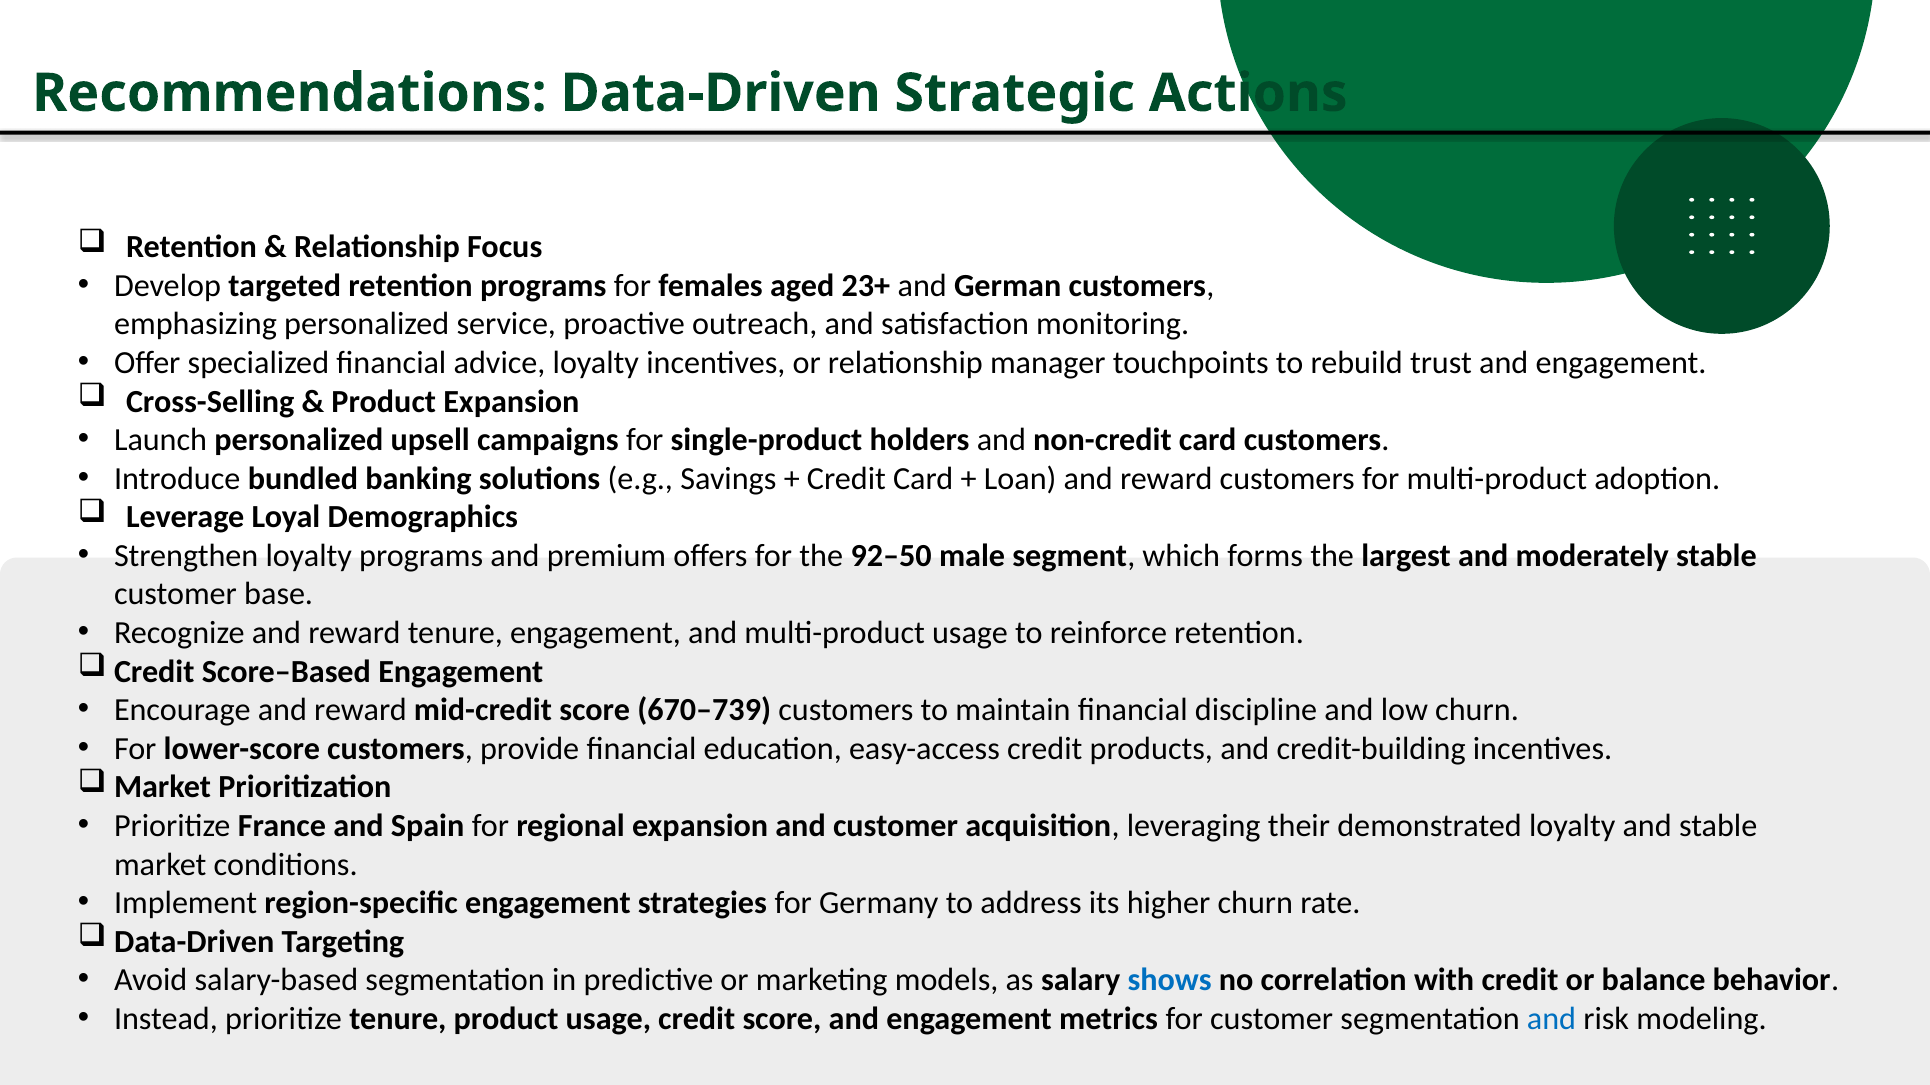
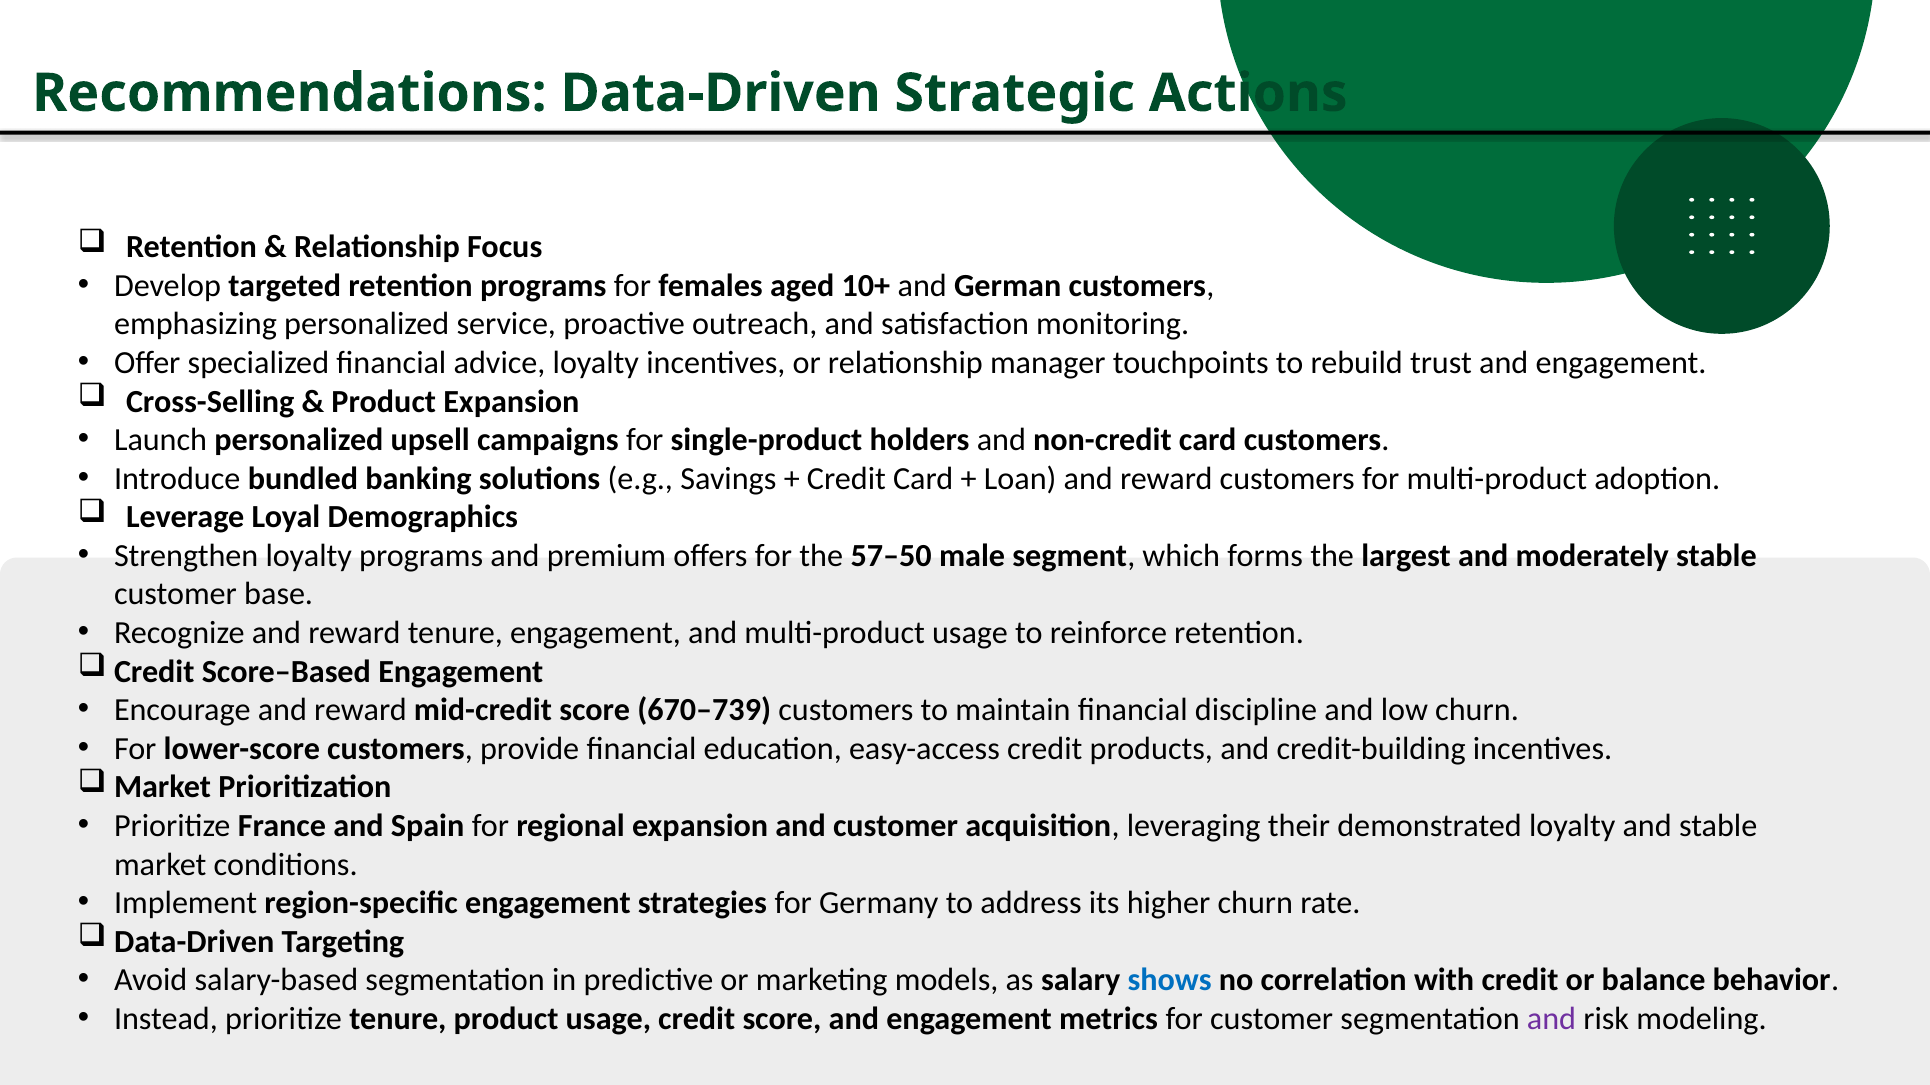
23+: 23+ -> 10+ (866, 286)
92–50: 92–50 -> 57–50 (891, 556)
and colour: blue -> purple (1552, 1019)
